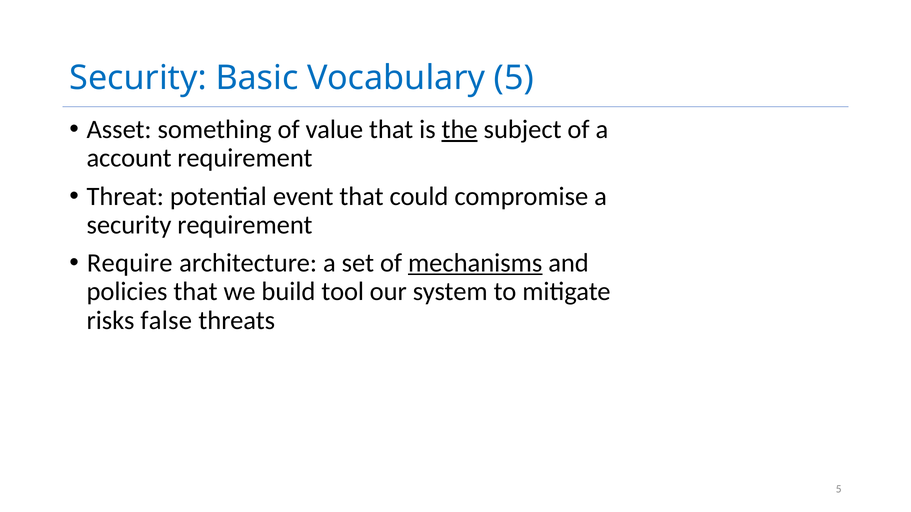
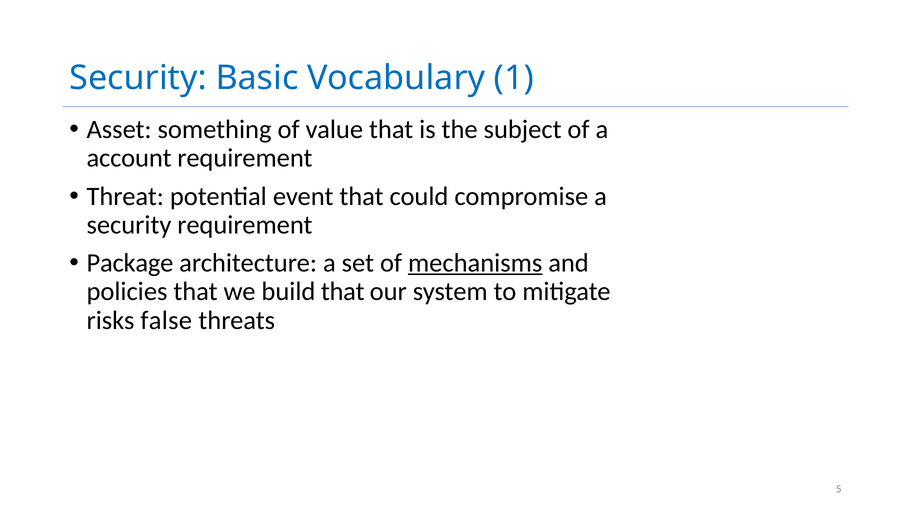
Vocabulary 5: 5 -> 1 (514, 78)
the underline: present -> none (460, 130)
Require: Require -> Package (130, 263)
build tool: tool -> that (343, 292)
